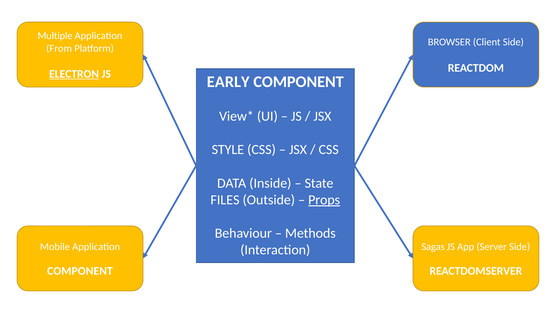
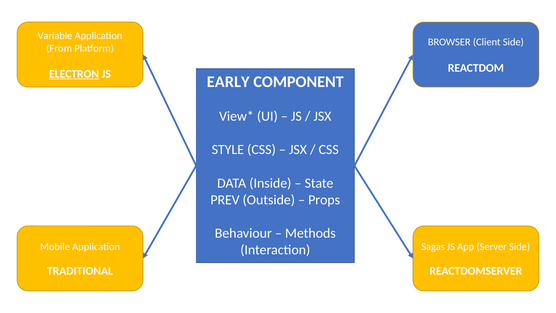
Multiple: Multiple -> Variable (55, 36)
FILES: FILES -> PREV (225, 200)
Props underline: present -> none (324, 200)
COMPONENT: COMPONENT -> TRADITIONAL (80, 271)
